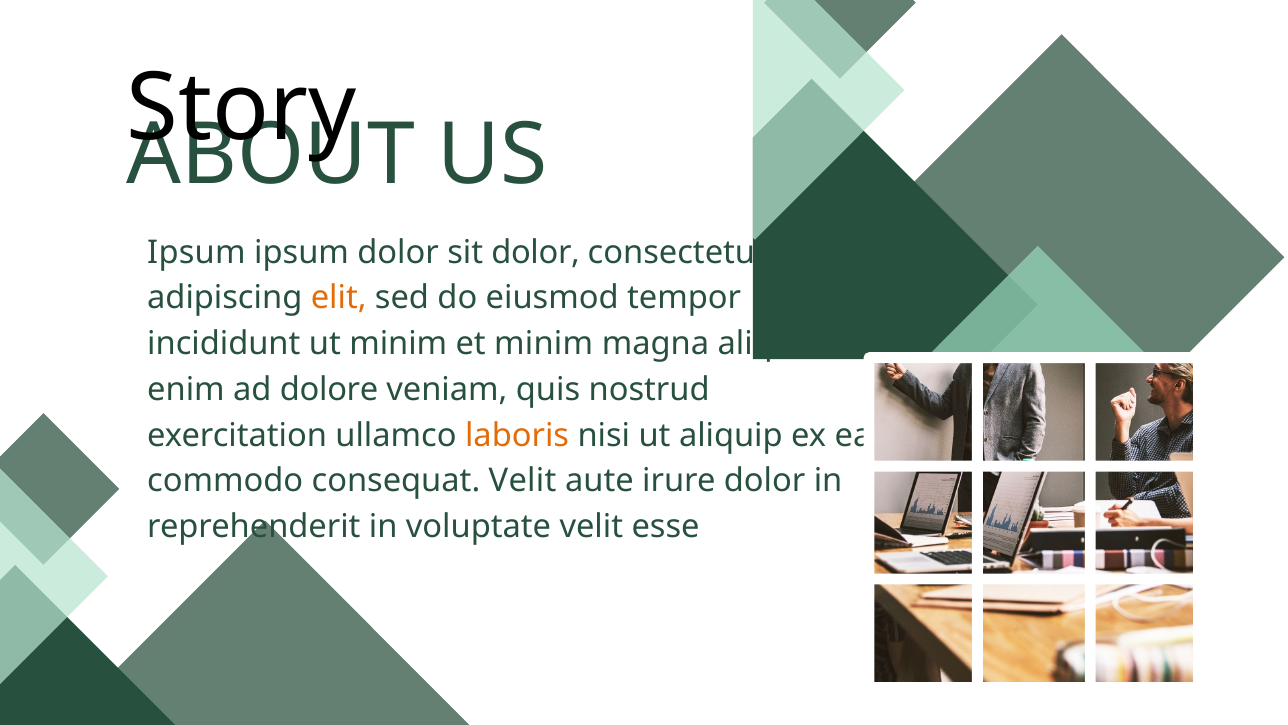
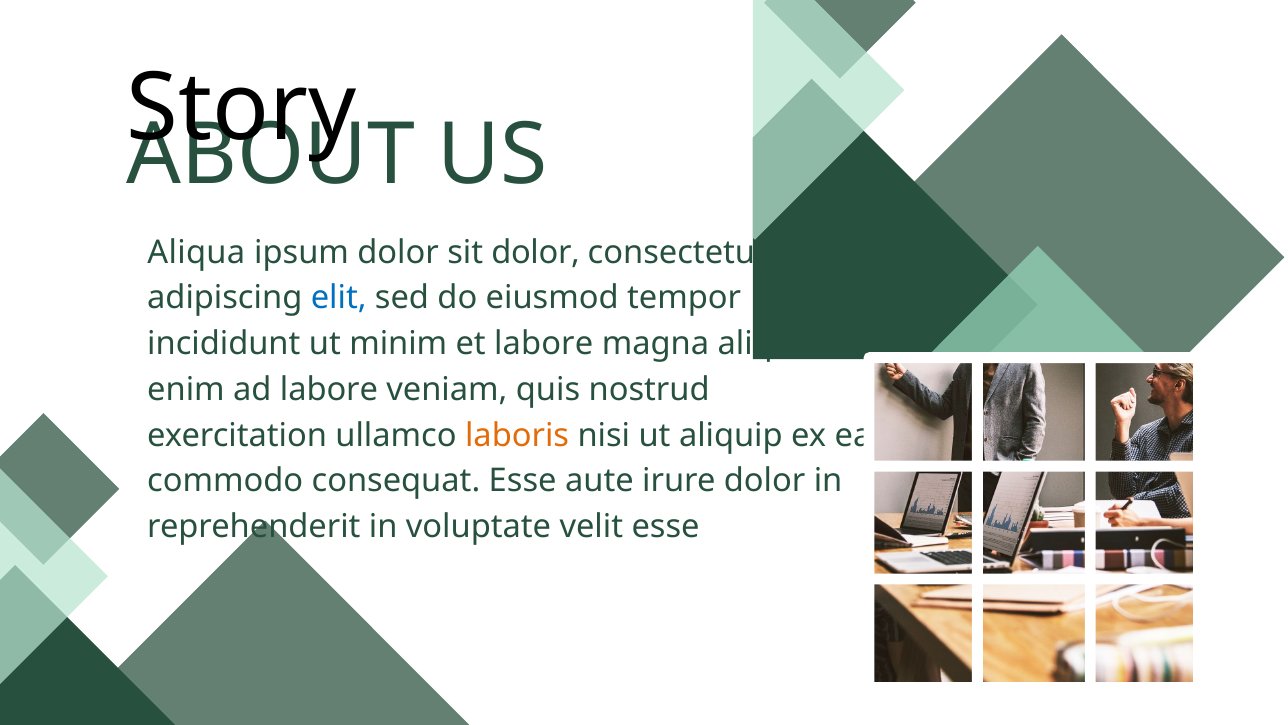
Ipsum: Ipsum -> Aliqua (196, 252)
elit colour: orange -> blue (339, 298)
et minim: minim -> labore (544, 344)
ad dolore: dolore -> labore (329, 389)
consequat Velit: Velit -> Esse (523, 481)
